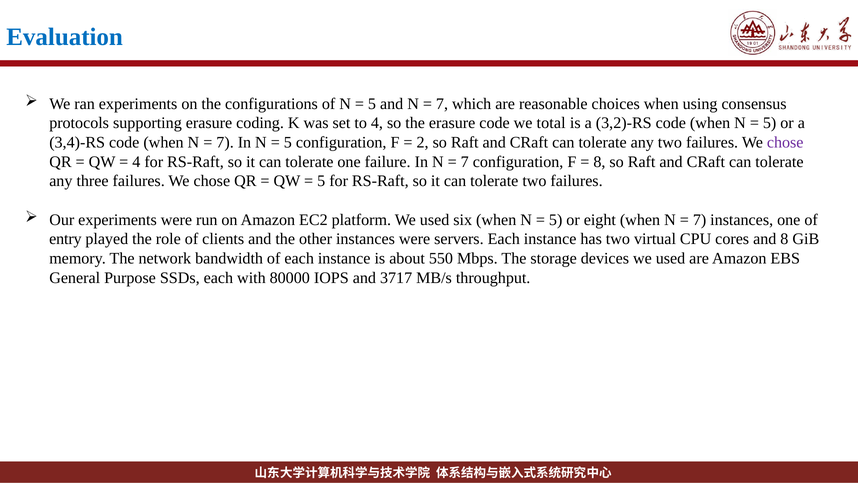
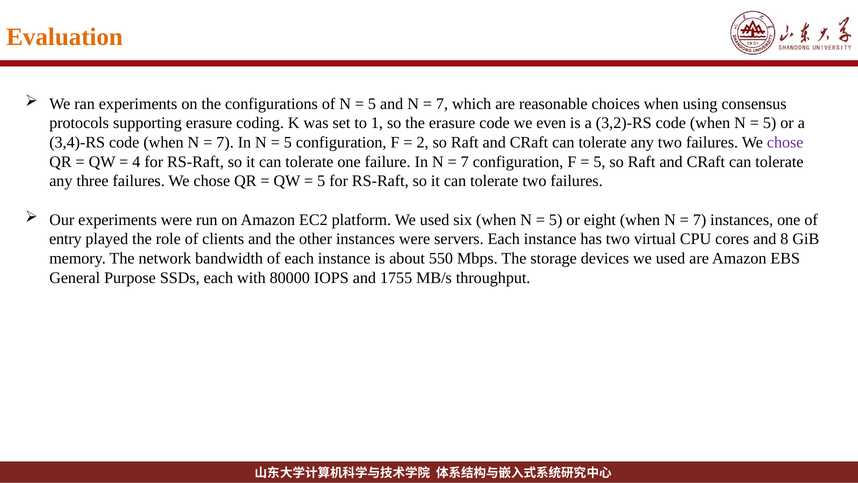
Evaluation colour: blue -> orange (65, 37)
to 4: 4 -> 1 (377, 123)
total: total -> even (551, 123)
8: 8 -> 5 (599, 162)
3717: 3717 -> 1755 (396, 277)
